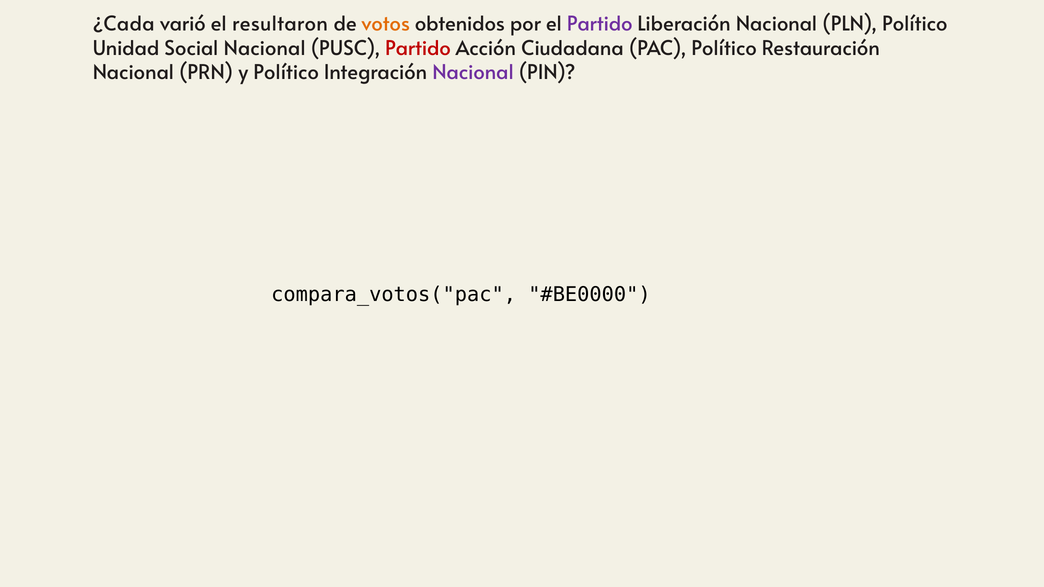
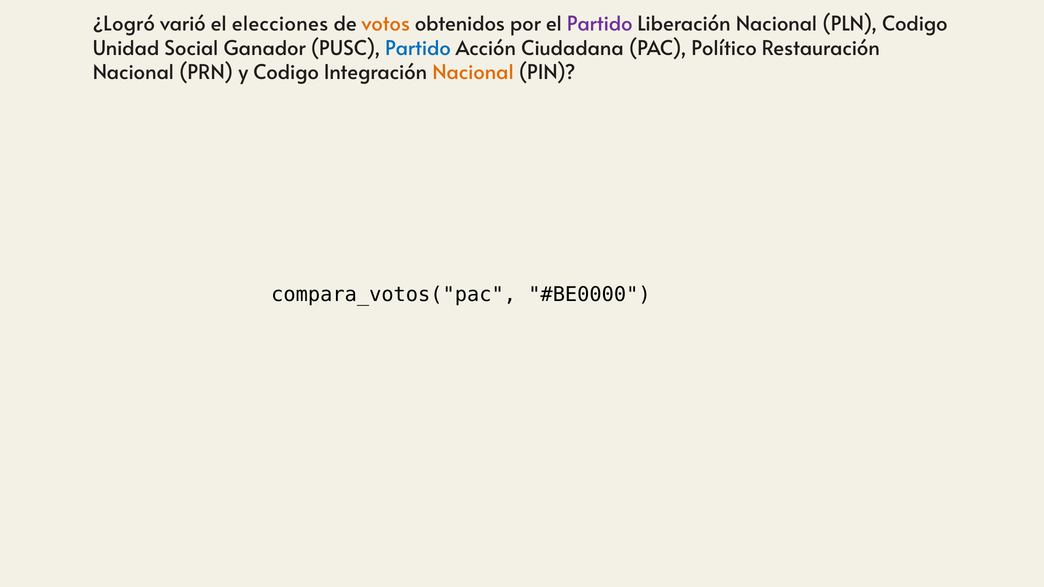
¿Cada: ¿Cada -> ¿Logró (124, 24)
resultaron: resultaron -> elecciones (280, 24)
PLN Político: Político -> Codigo (915, 24)
Social Nacional: Nacional -> Ganador (265, 48)
Partido colour: red -> blue (418, 48)
y Político: Político -> Codigo (286, 73)
Nacional colour: purple -> orange (473, 73)
